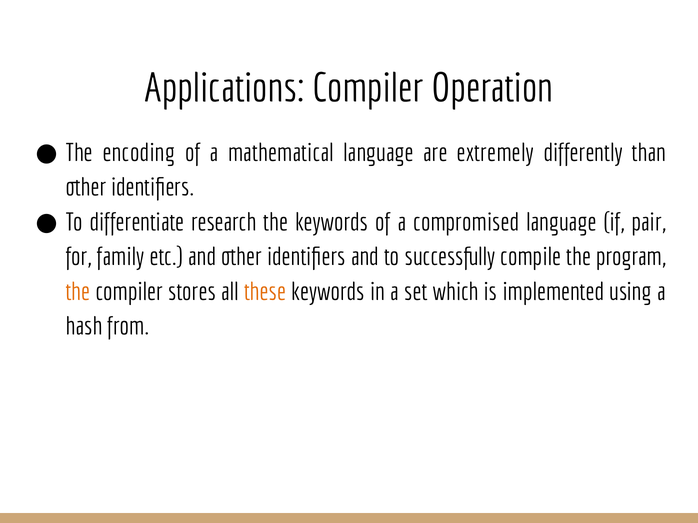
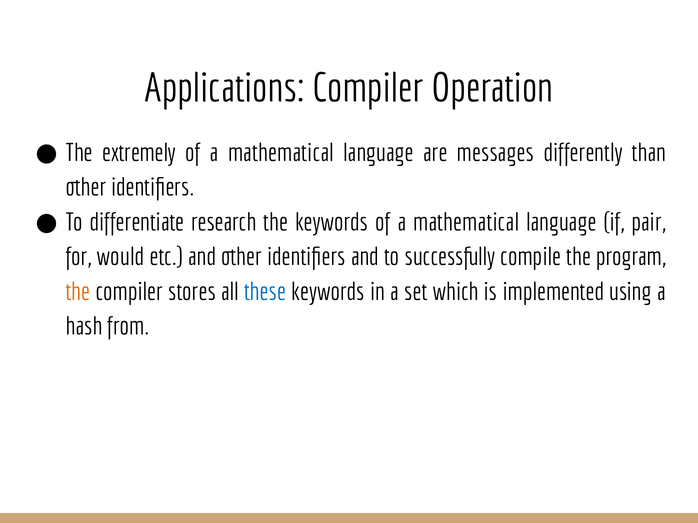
encoding: encoding -> extremely (139, 153)
extremely: extremely -> messages (495, 153)
keywords of a compromised: compromised -> mathematical (466, 223)
family: family -> would (121, 257)
these colour: orange -> blue (265, 292)
